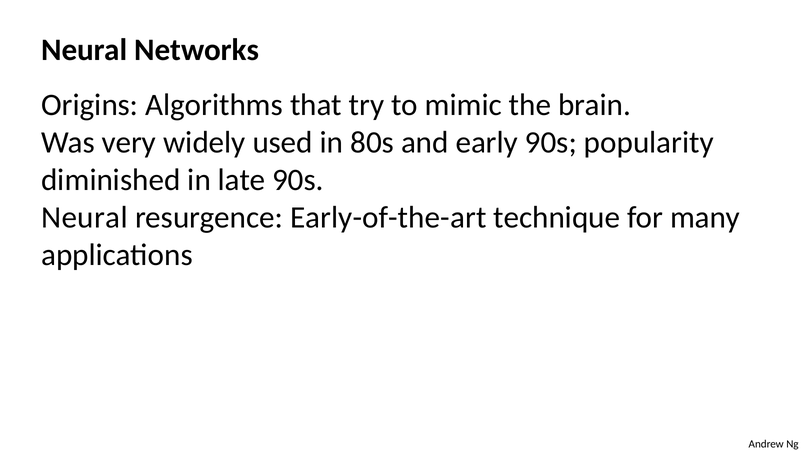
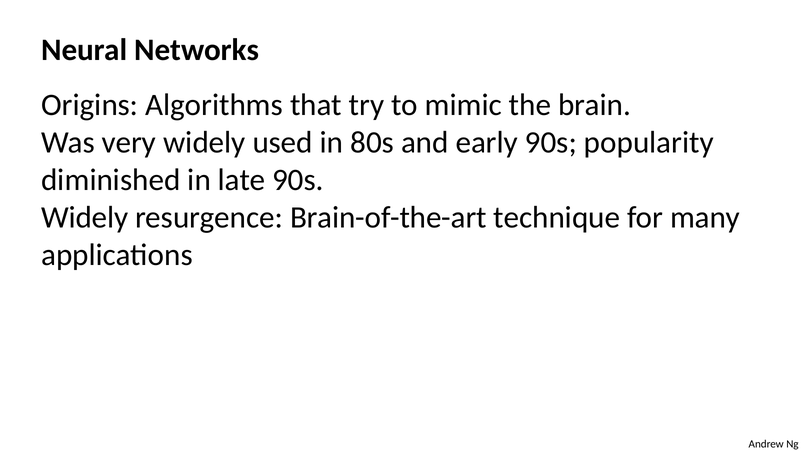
Neural: Neural -> Widely (85, 217)
Early-of-the-art: Early-of-the-art -> Brain-of-the-art (388, 217)
